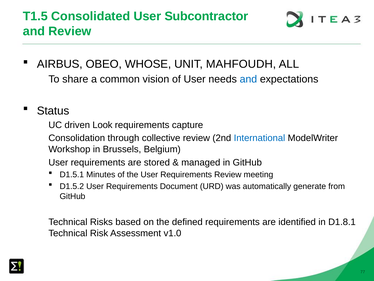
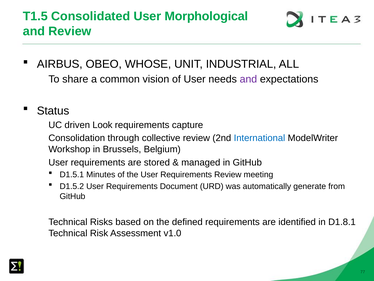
Subcontractor: Subcontractor -> Morphological (206, 16)
MAHFOUDH: MAHFOUDH -> INDUSTRIAL (241, 64)
and colour: blue -> purple (248, 79)
